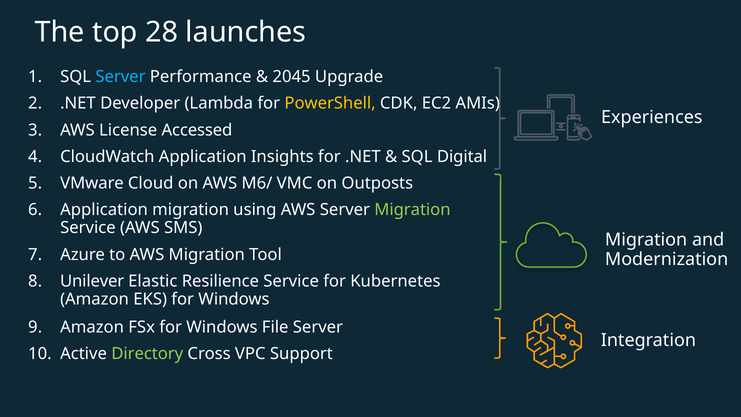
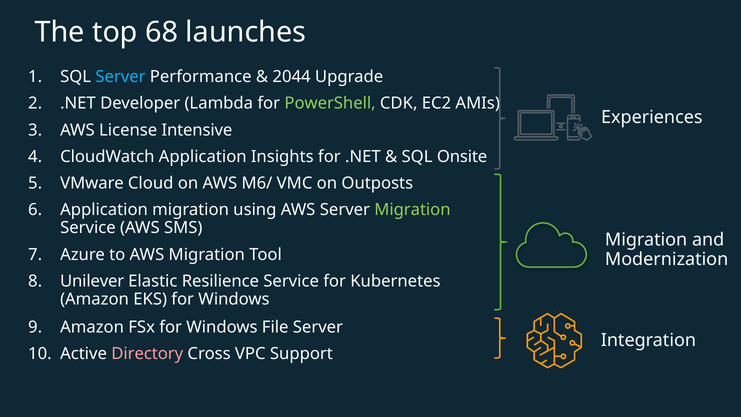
28: 28 -> 68 (162, 32)
2045: 2045 -> 2044 (292, 77)
PowerShell colour: yellow -> light green (330, 103)
Accessed: Accessed -> Intensive (197, 130)
Digital: Digital -> Onsite (462, 157)
Directory colour: light green -> pink (147, 354)
